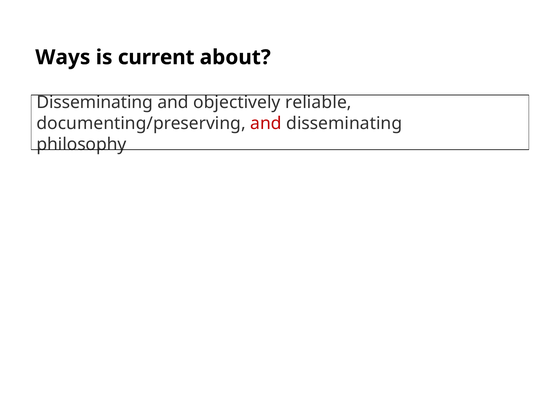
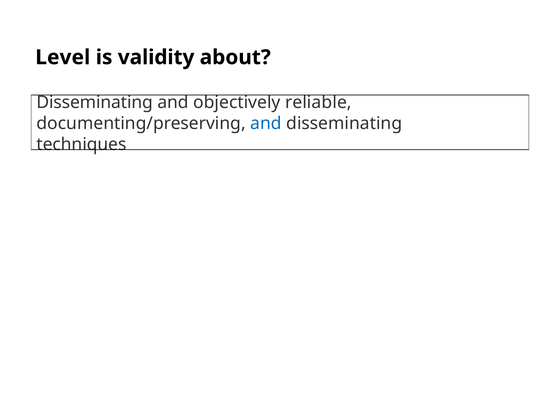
Ways: Ways -> Level (63, 57)
current: current -> validity (156, 57)
and colour: red -> blue (266, 124)
philosophy: philosophy -> techniques (82, 145)
